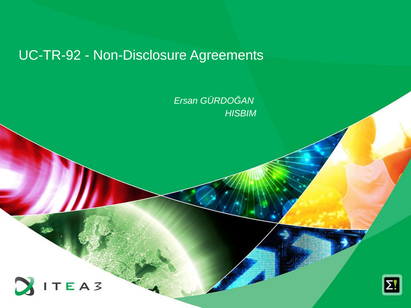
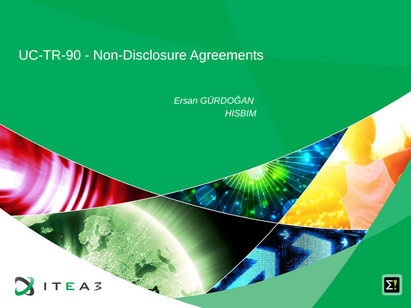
UC-TR-92: UC-TR-92 -> UC-TR-90 (50, 55)
